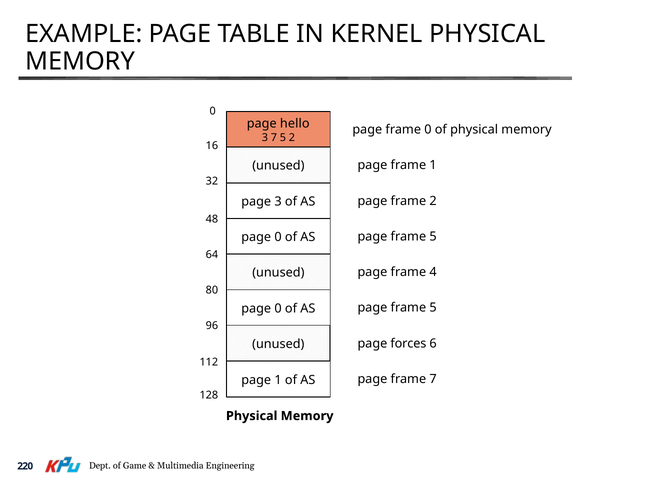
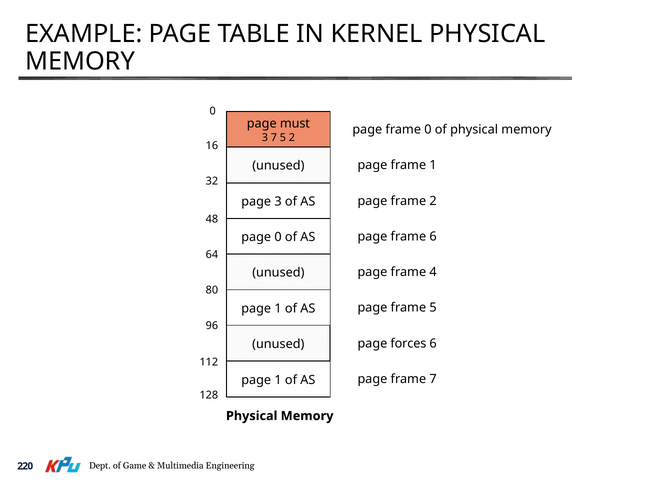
hello: hello -> must (295, 124)
5: 5 -> 6 (433, 237)
0: 0 -> 1 (278, 309)
